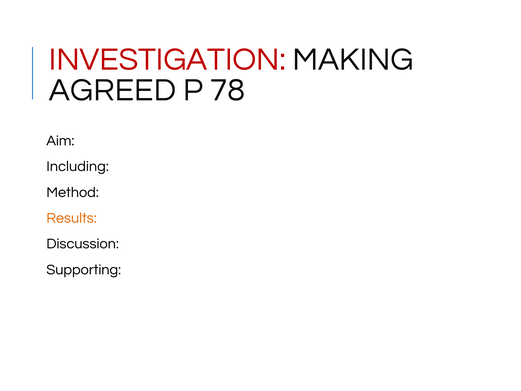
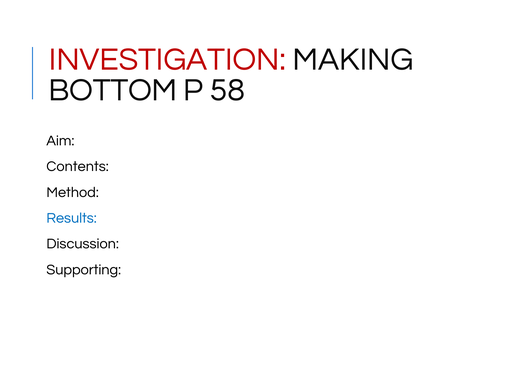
AGREED: AGREED -> BOTTOM (113, 90)
78: 78 -> 58 (227, 90)
Including: Including -> Contents (78, 166)
Results colour: orange -> blue (72, 218)
